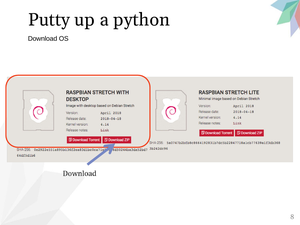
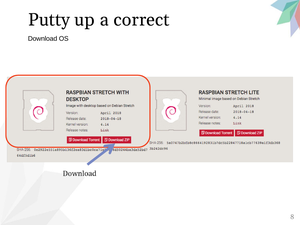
python: python -> correct (142, 20)
